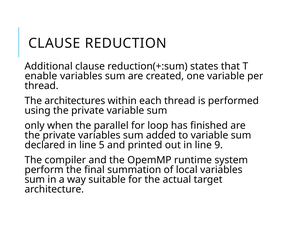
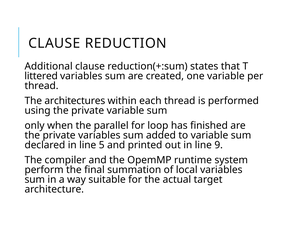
enable: enable -> littered (41, 76)
